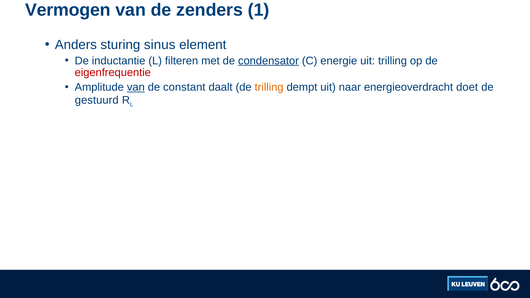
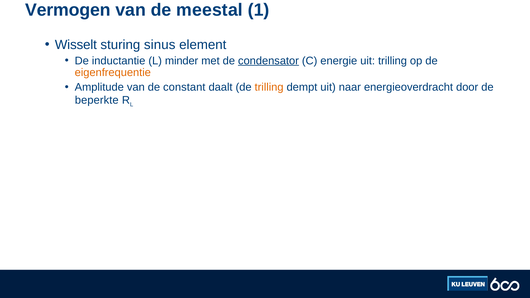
zenders: zenders -> meestal (210, 10)
Anders: Anders -> Wisselt (76, 45)
filteren: filteren -> minder (182, 61)
eigenfrequentie colour: red -> orange (113, 73)
van underline: present -> none (136, 87)
doet: doet -> door (467, 87)
gestuurd: gestuurd -> beperkte (97, 100)
